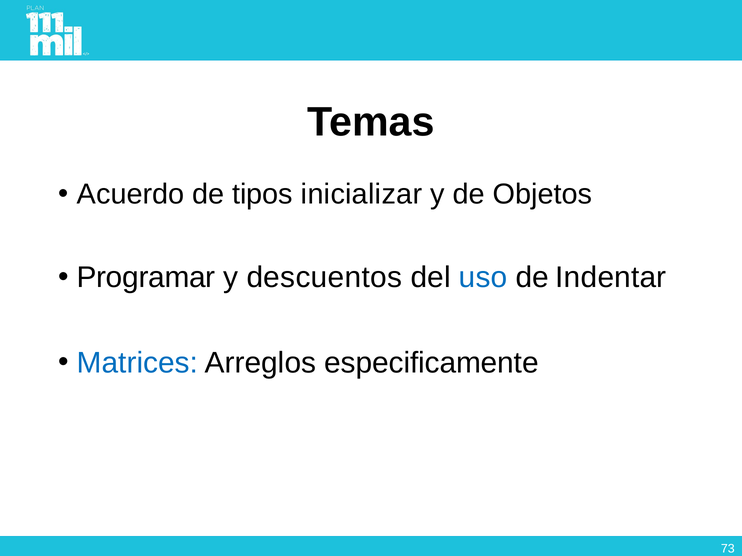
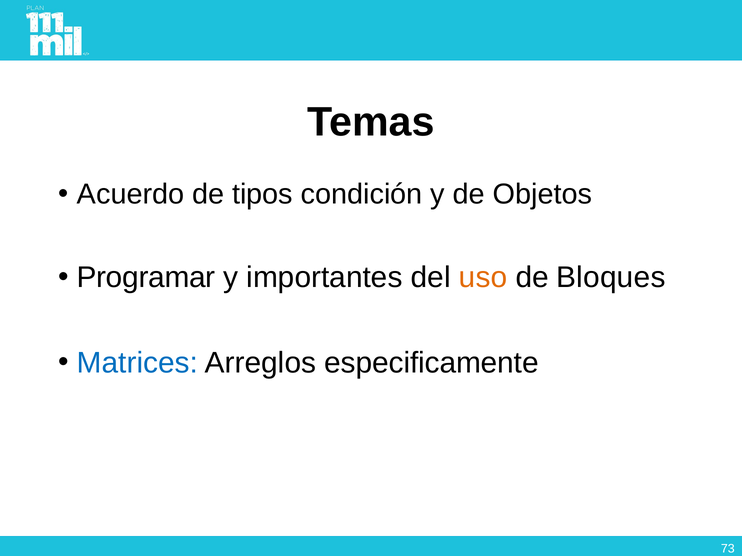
inicializar: inicializar -> condición (362, 194)
descuentos: descuentos -> importantes (324, 278)
uso colour: blue -> orange (483, 278)
Indentar: Indentar -> Bloques (611, 278)
